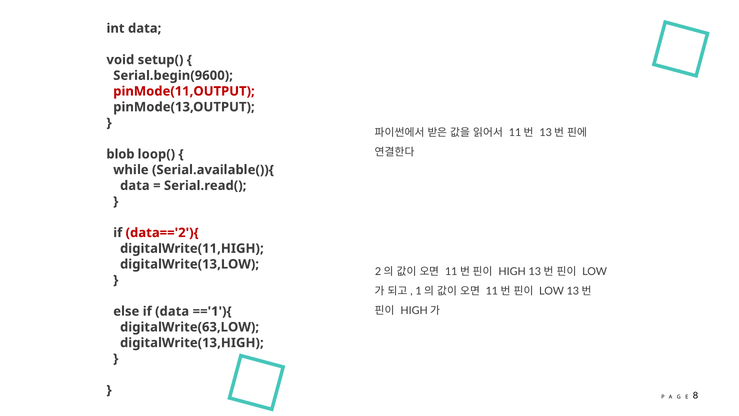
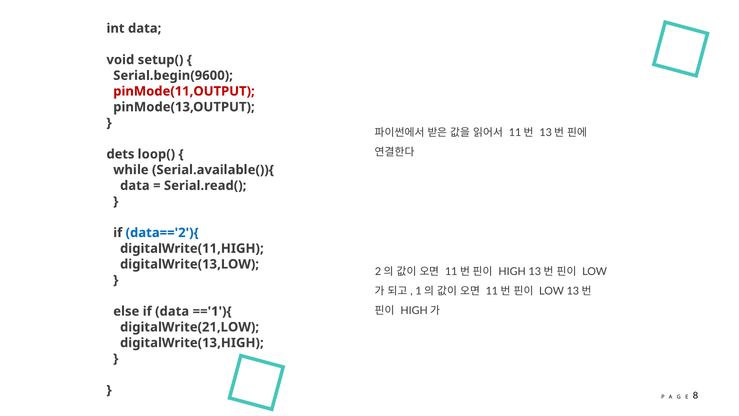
blob: blob -> dets (120, 154)
data=='2'){ colour: red -> blue (162, 233)
digitalWrite(63,LOW: digitalWrite(63,LOW -> digitalWrite(21,LOW (190, 327)
